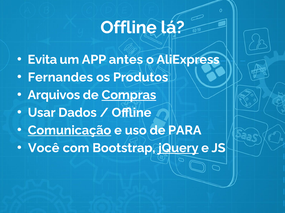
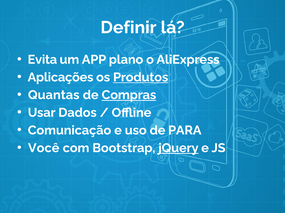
Offline: Offline -> Definir (128, 28)
antes: antes -> plano (126, 60)
Fernandes: Fernandes -> Aplicações (61, 78)
Produtos underline: none -> present (141, 78)
Arquivos: Arquivos -> Quantas (54, 95)
Comunicação underline: present -> none (69, 131)
